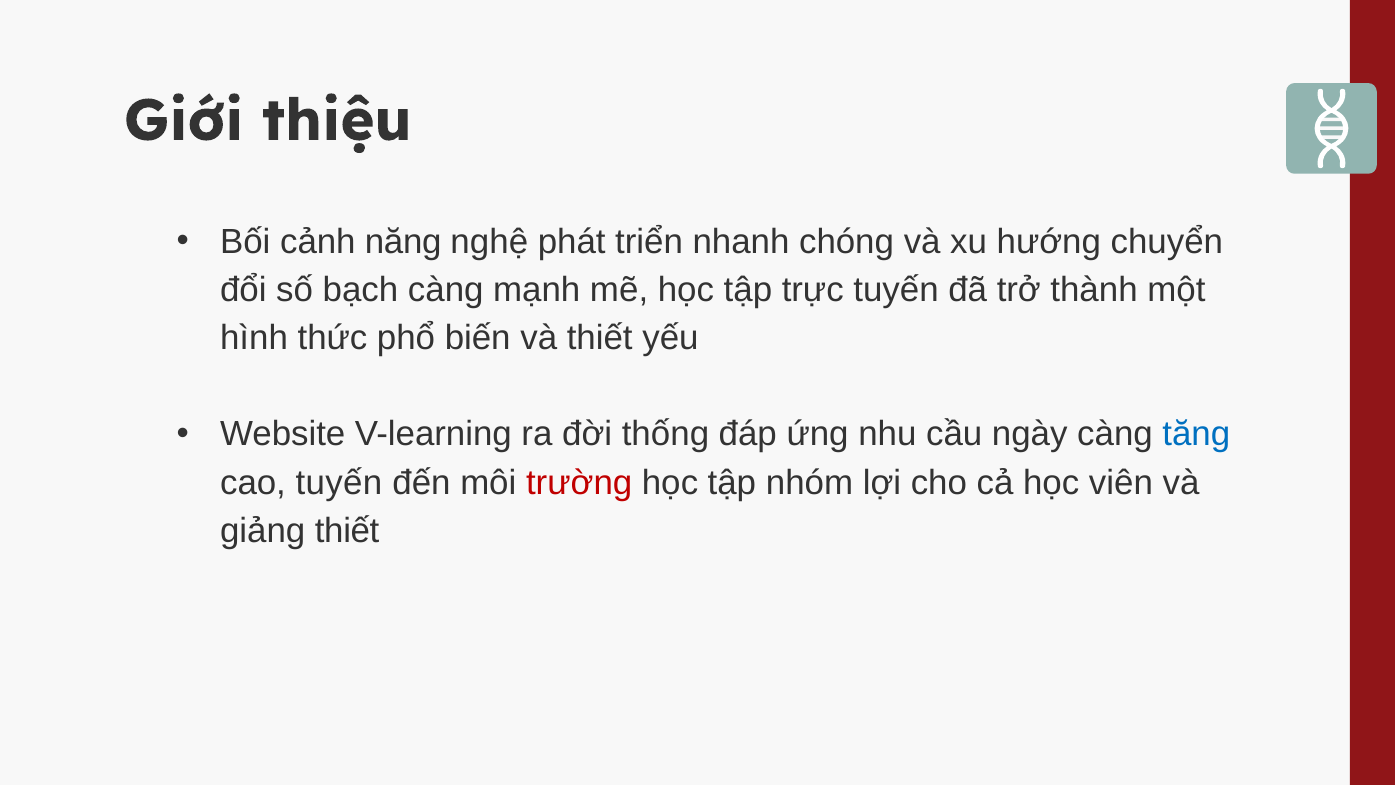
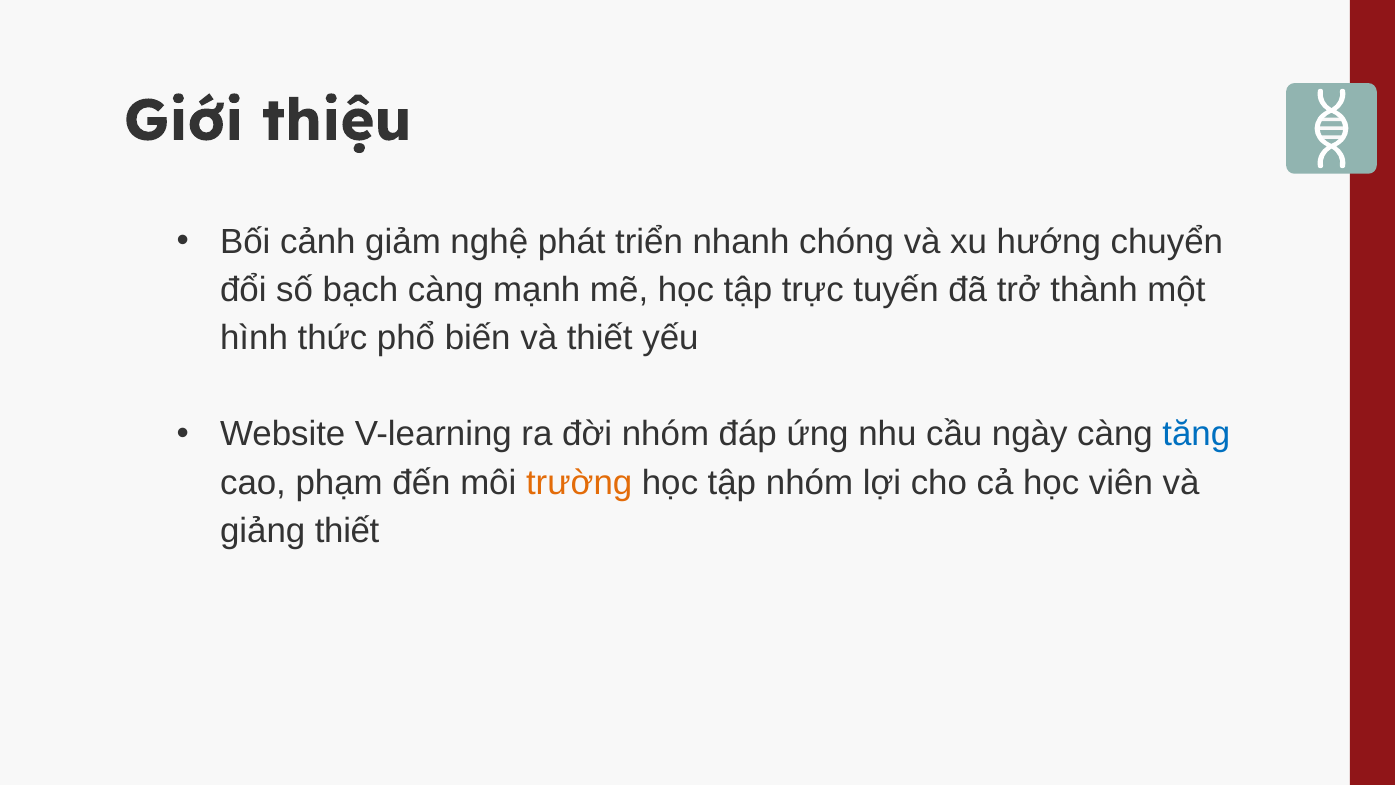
năng: năng -> giảm (403, 242)
đời thống: thống -> nhóm (665, 434)
cao tuyến: tuyến -> phạm (339, 482)
trường colour: red -> orange (579, 482)
